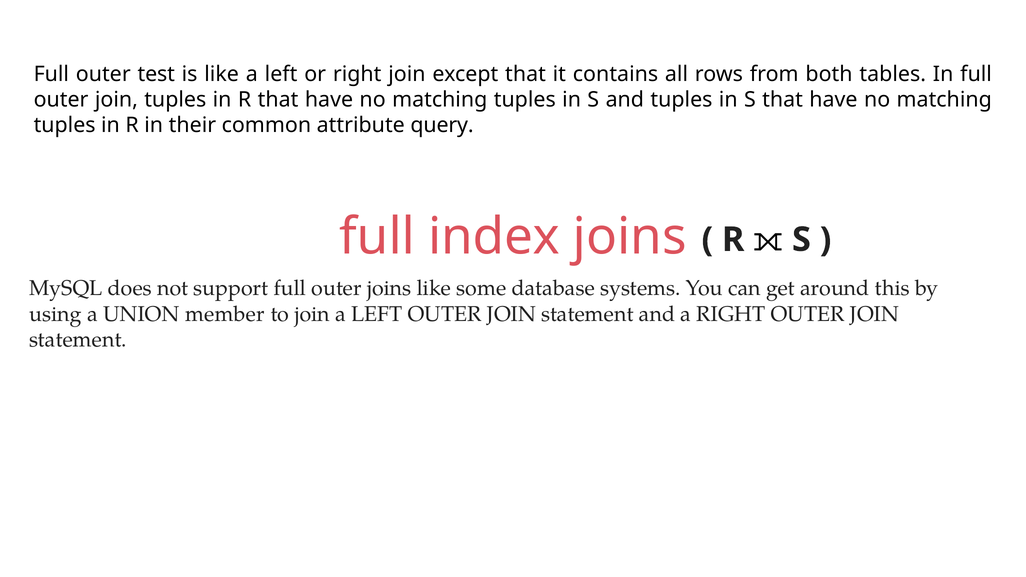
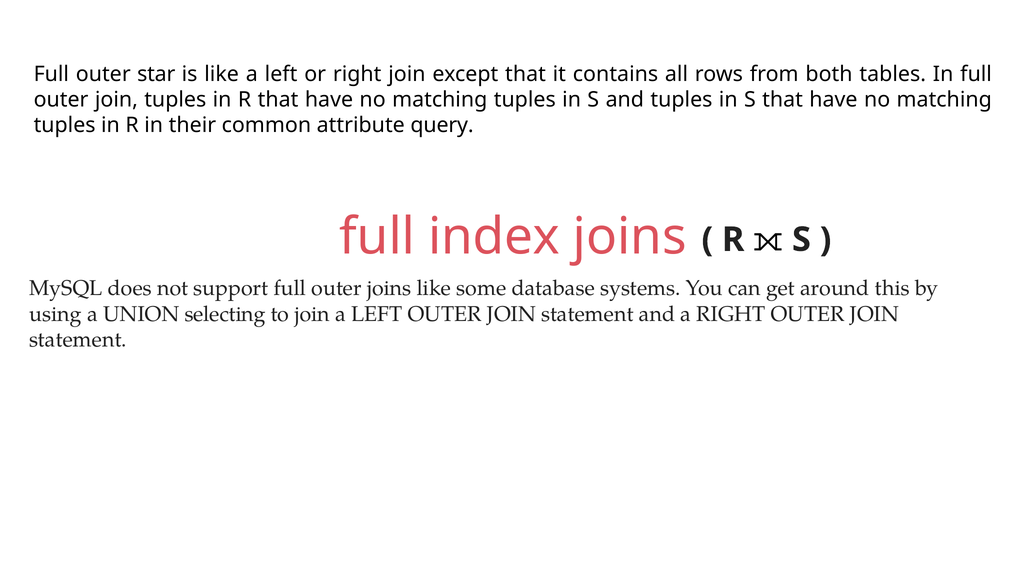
test: test -> star (156, 74)
member: member -> selecting (225, 314)
